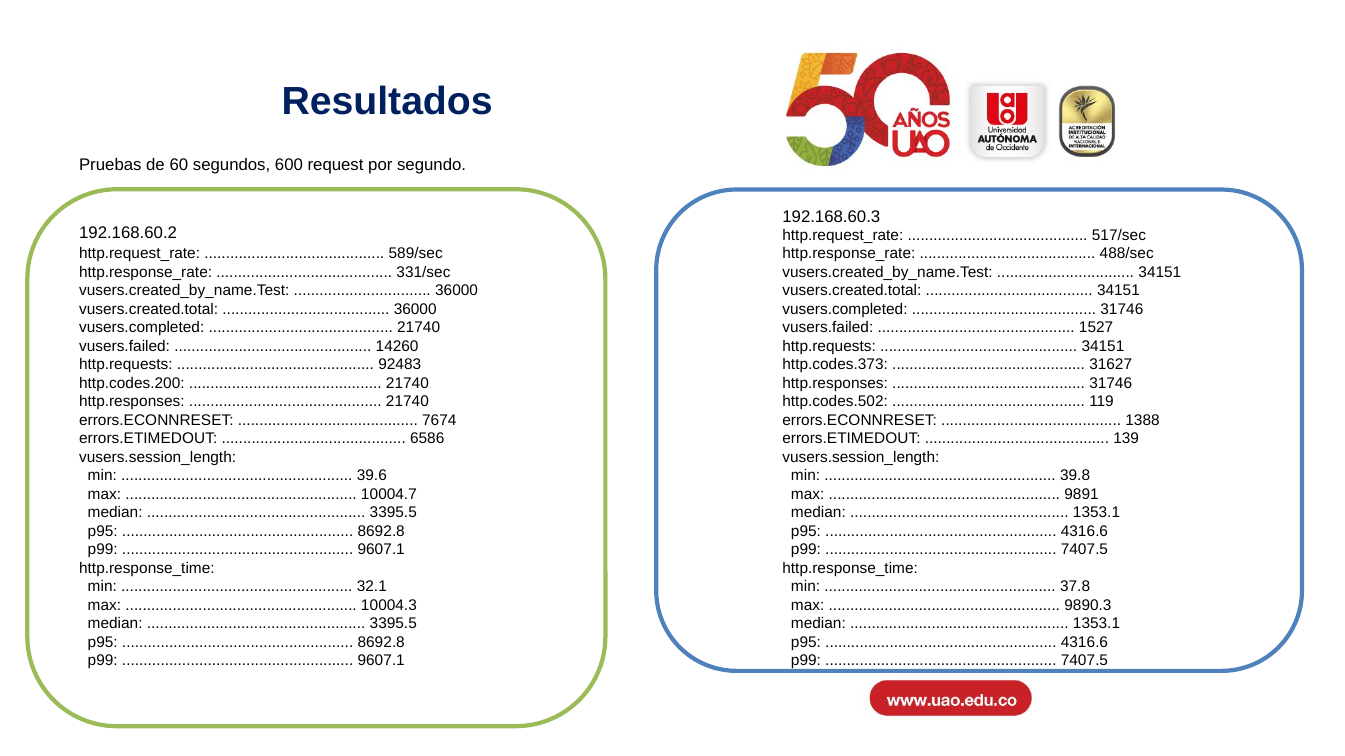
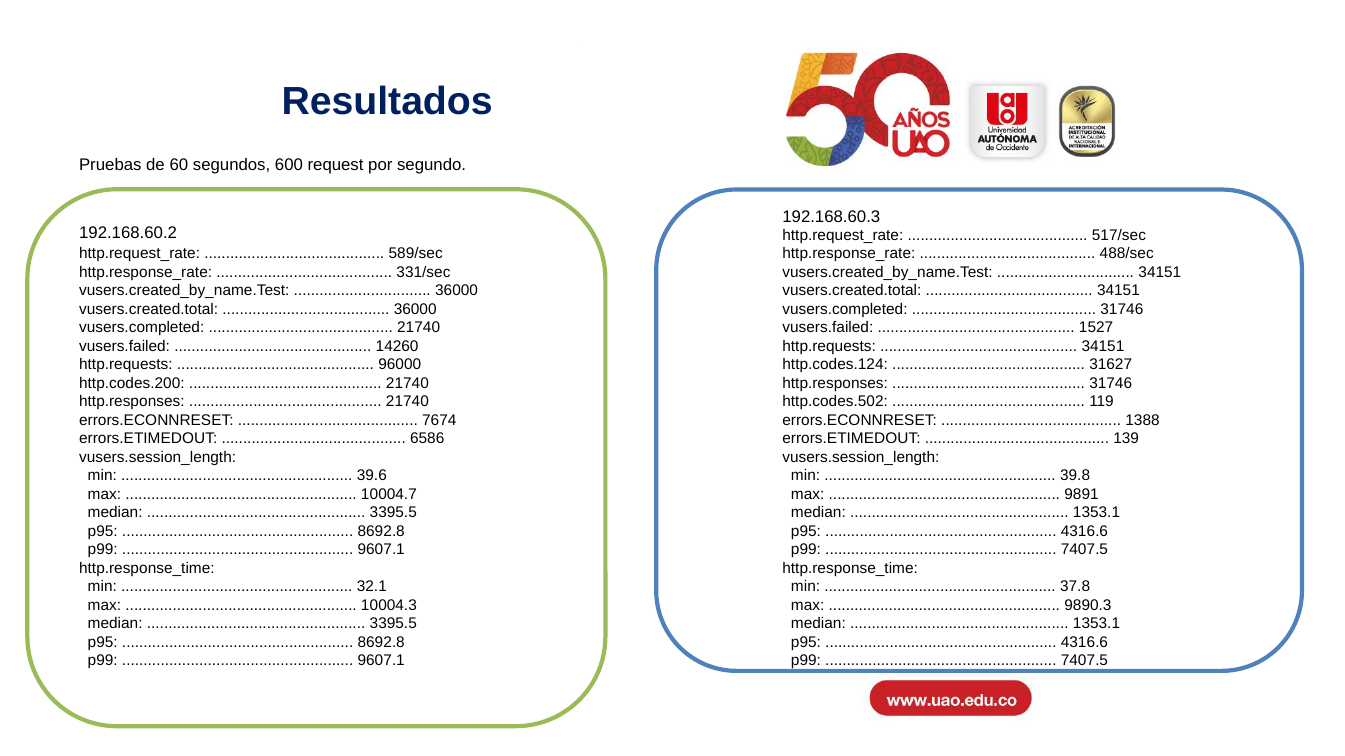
92483: 92483 -> 96000 (400, 365)
http.codes.373: http.codes.373 -> http.codes.124 (835, 365)
